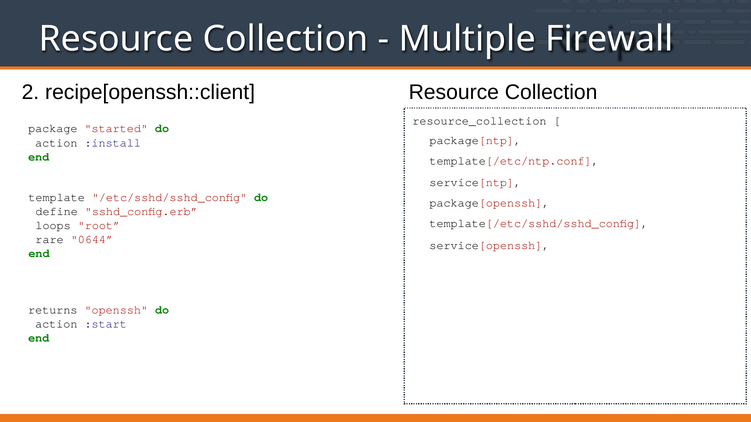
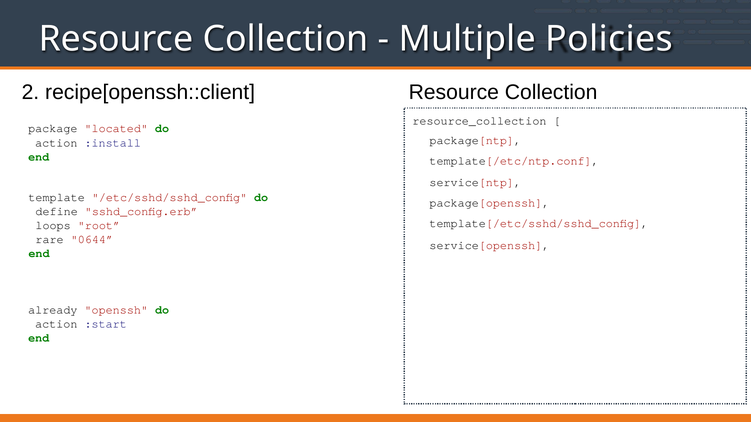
Firewall: Firewall -> Policies (609, 39)
started: started -> located (116, 129)
returns: returns -> already (53, 310)
